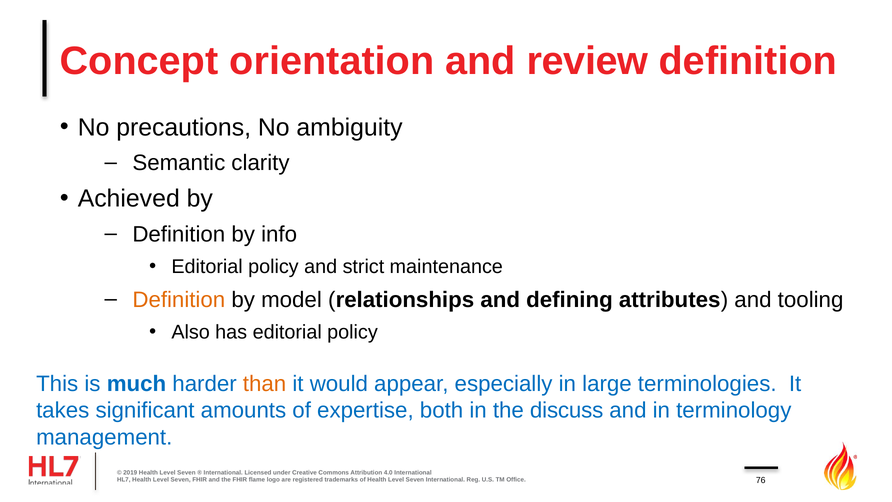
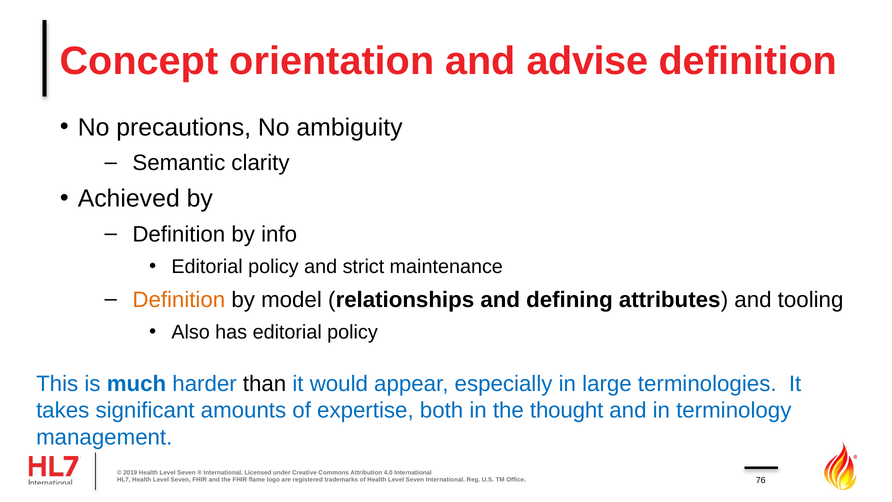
review: review -> advise (587, 61)
than colour: orange -> black (265, 384)
discuss: discuss -> thought (567, 410)
